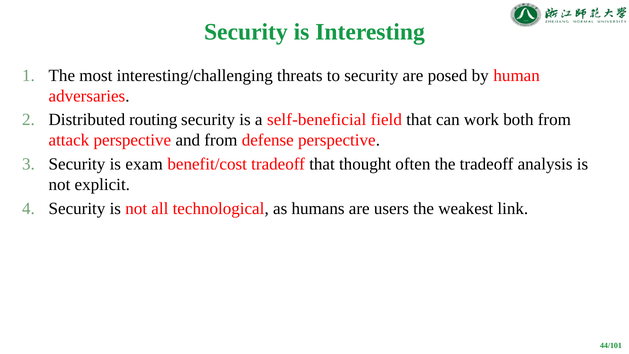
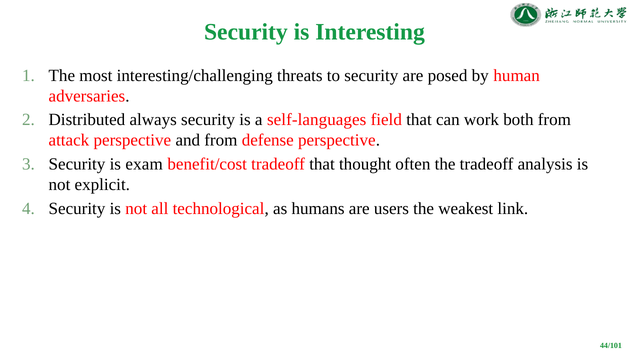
routing: routing -> always (153, 120)
self-beneficial: self-beneficial -> self-languages (317, 120)
